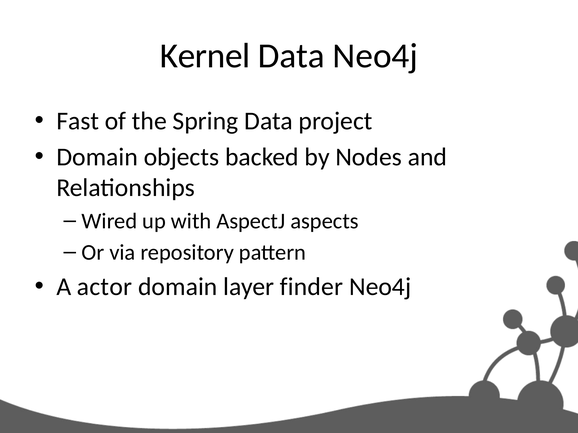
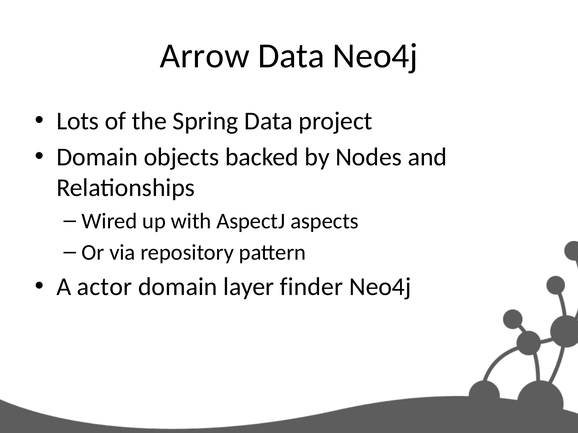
Kernel: Kernel -> Arrow (205, 56)
Fast: Fast -> Lots (78, 121)
